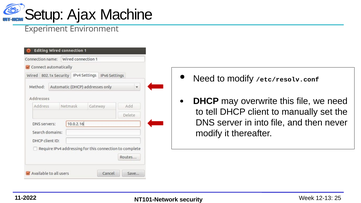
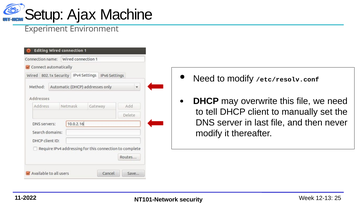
into: into -> last (261, 123)
